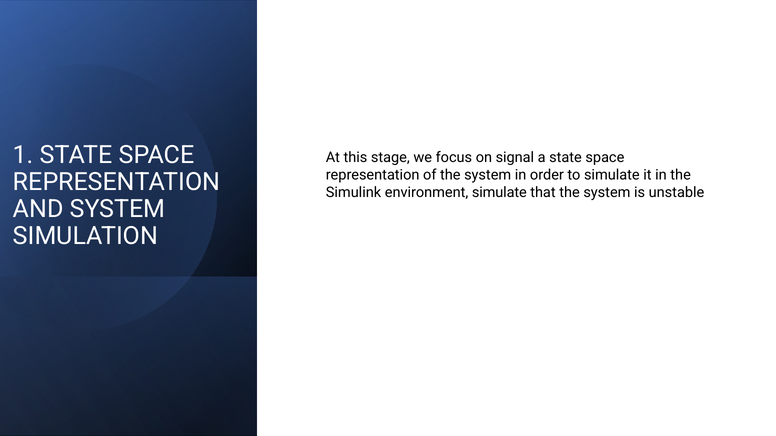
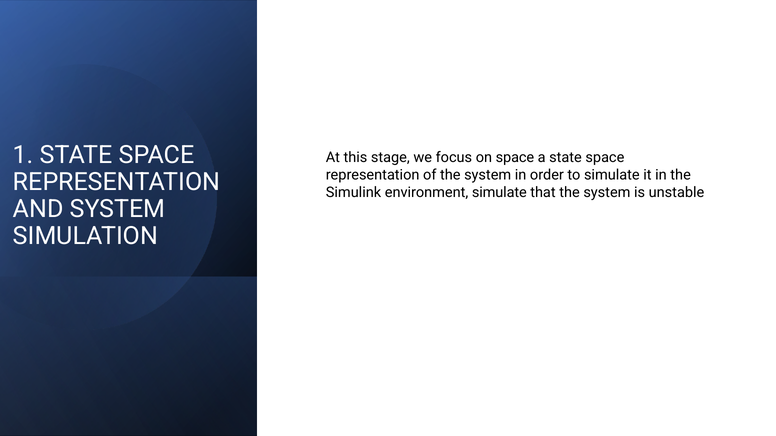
on signal: signal -> space (515, 158)
